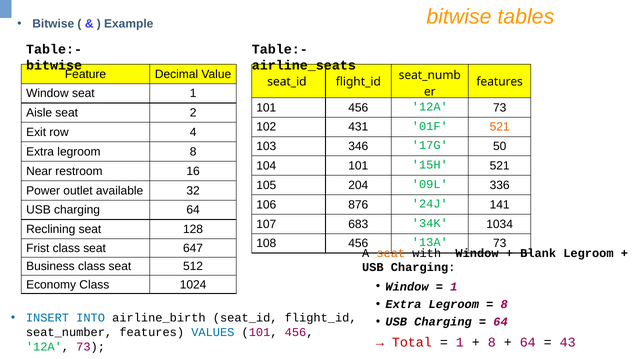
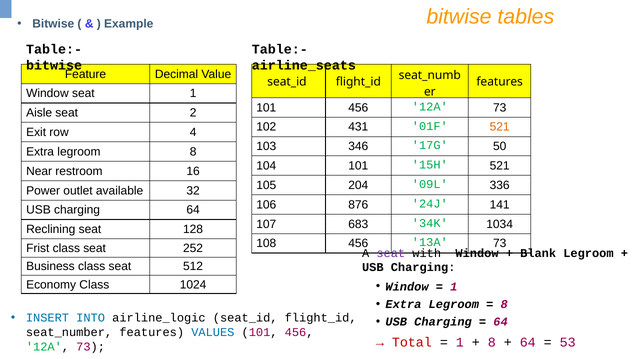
647: 647 -> 252 (193, 248)
seat colour: orange -> purple (391, 253)
airline_birth: airline_birth -> airline_logic (159, 318)
43: 43 -> 53 (568, 343)
